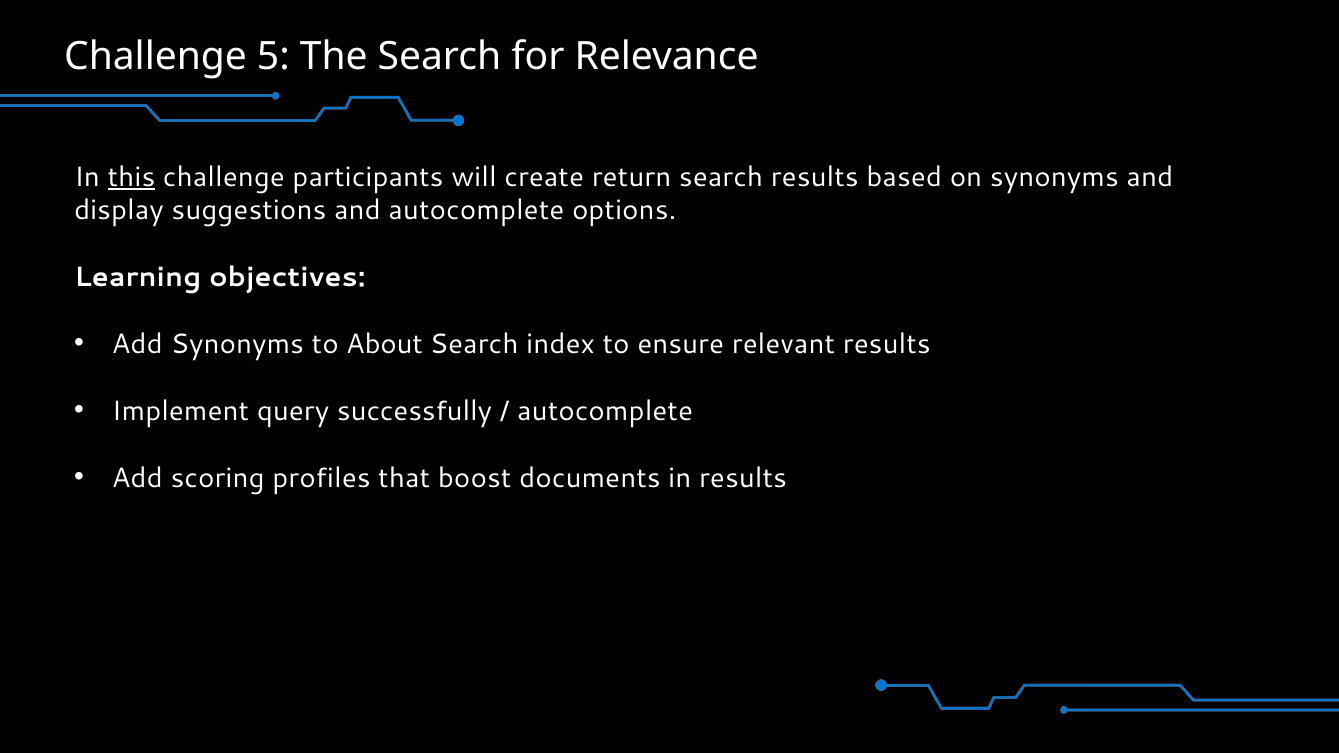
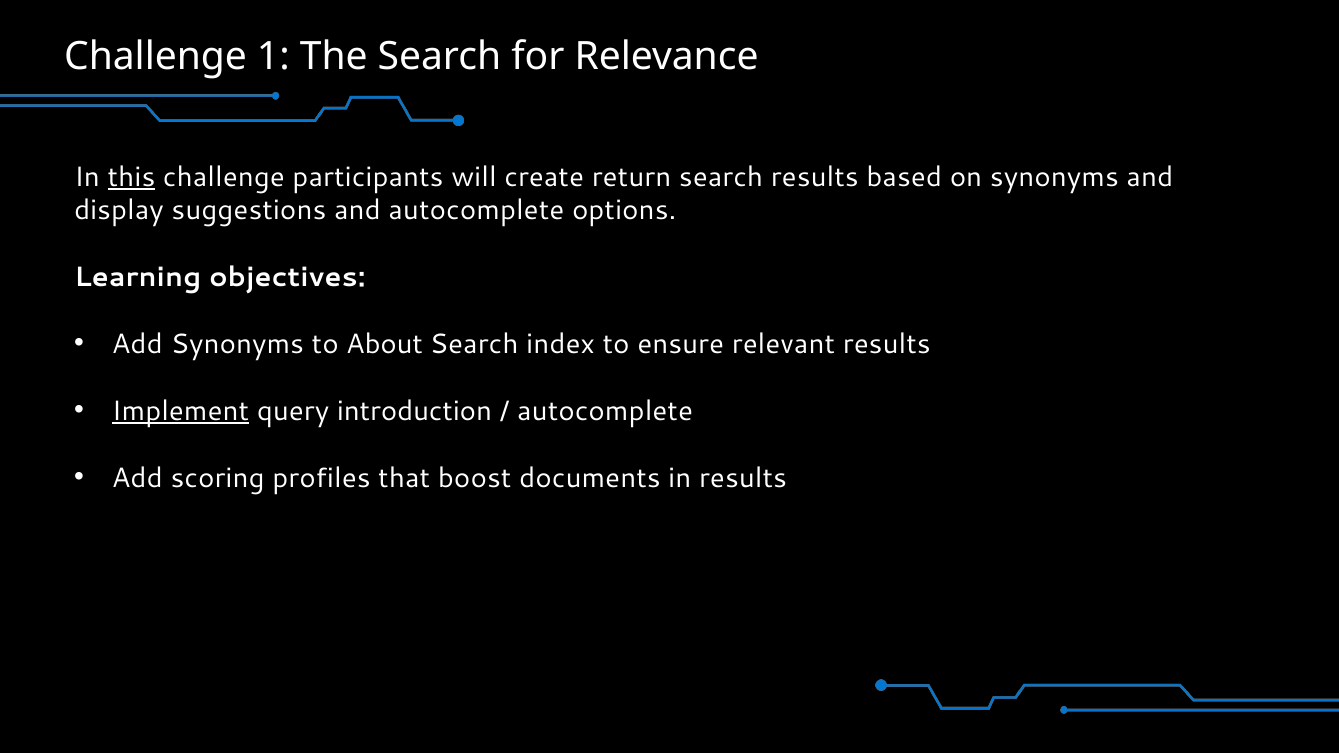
5: 5 -> 1 (273, 56)
Implement underline: none -> present (180, 411)
successfully: successfully -> introduction (415, 411)
